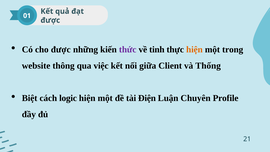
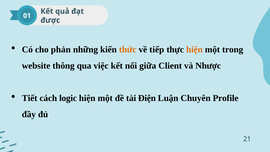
cho được: được -> phản (61, 49)
thức colour: purple -> orange (128, 49)
tinh: tinh -> tiếp (157, 49)
Thống: Thống -> Nhược (208, 66)
Biệt: Biệt -> Tiết (30, 98)
